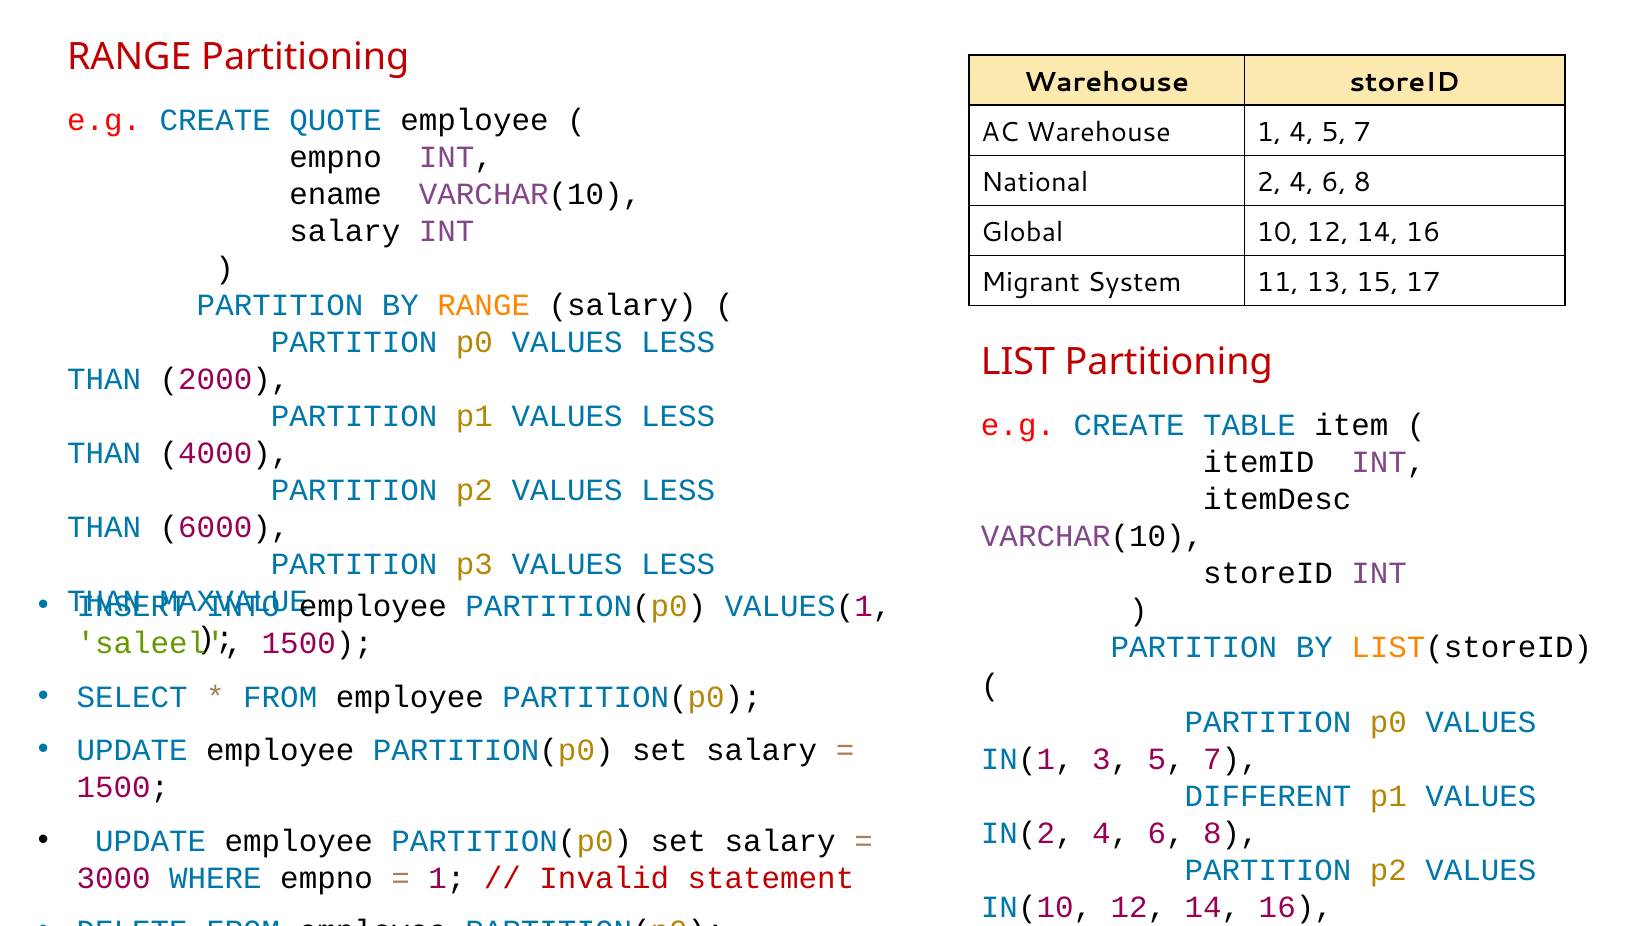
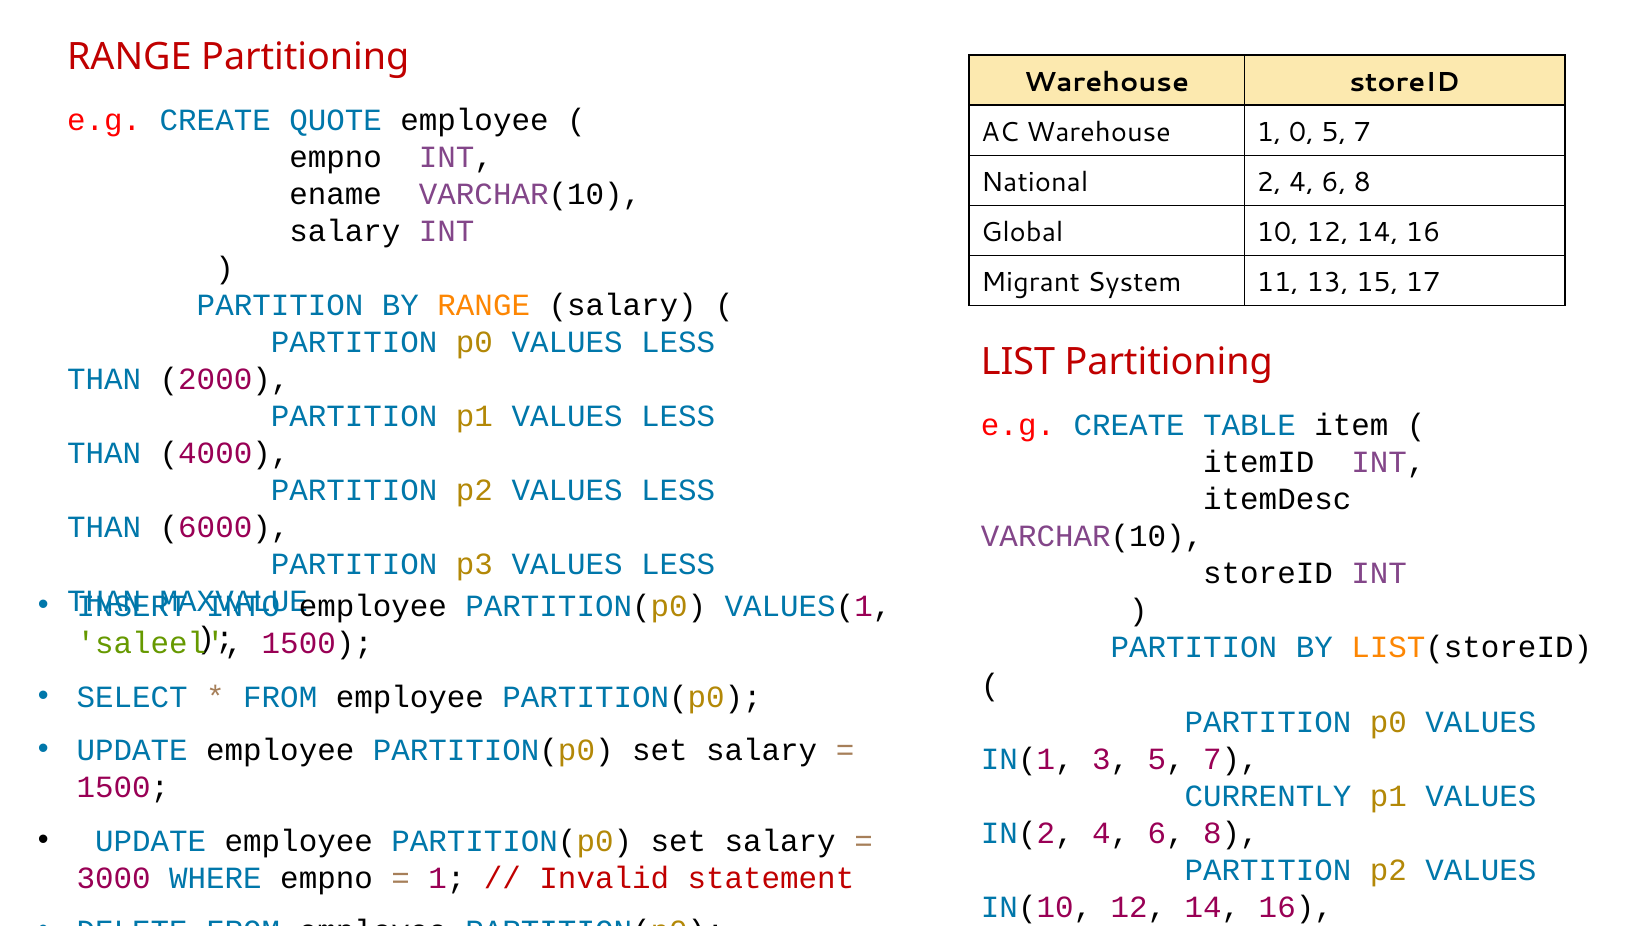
1 4: 4 -> 0 (1301, 132)
DIFFERENT: DIFFERENT -> CURRENTLY (1268, 796)
